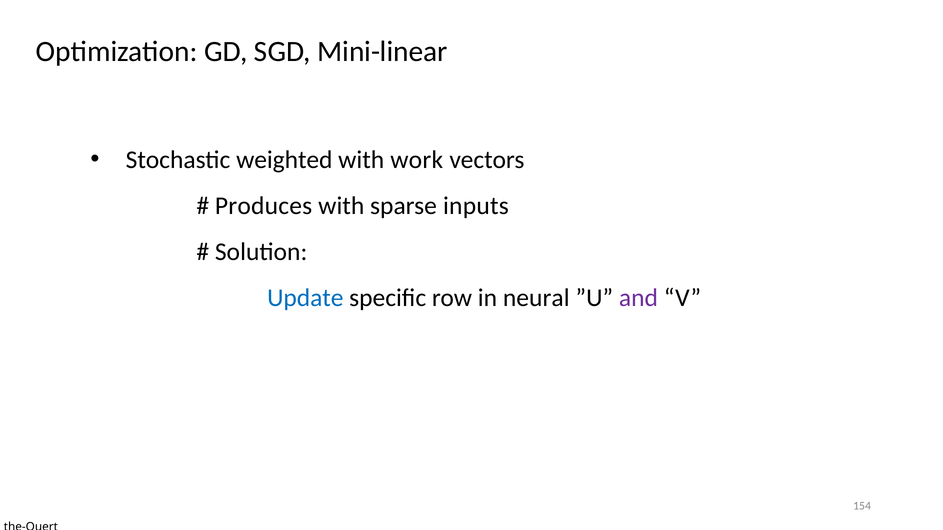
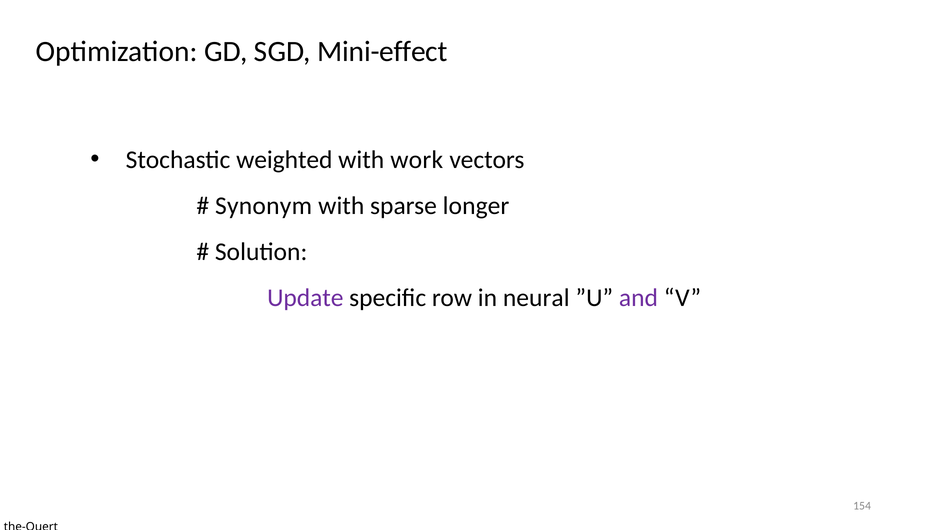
Mini-linear: Mini-linear -> Mini-effect (382, 52)
Produces: Produces -> Synonym (264, 206)
inputs: inputs -> longer (476, 206)
Update colour: blue -> purple (305, 298)
